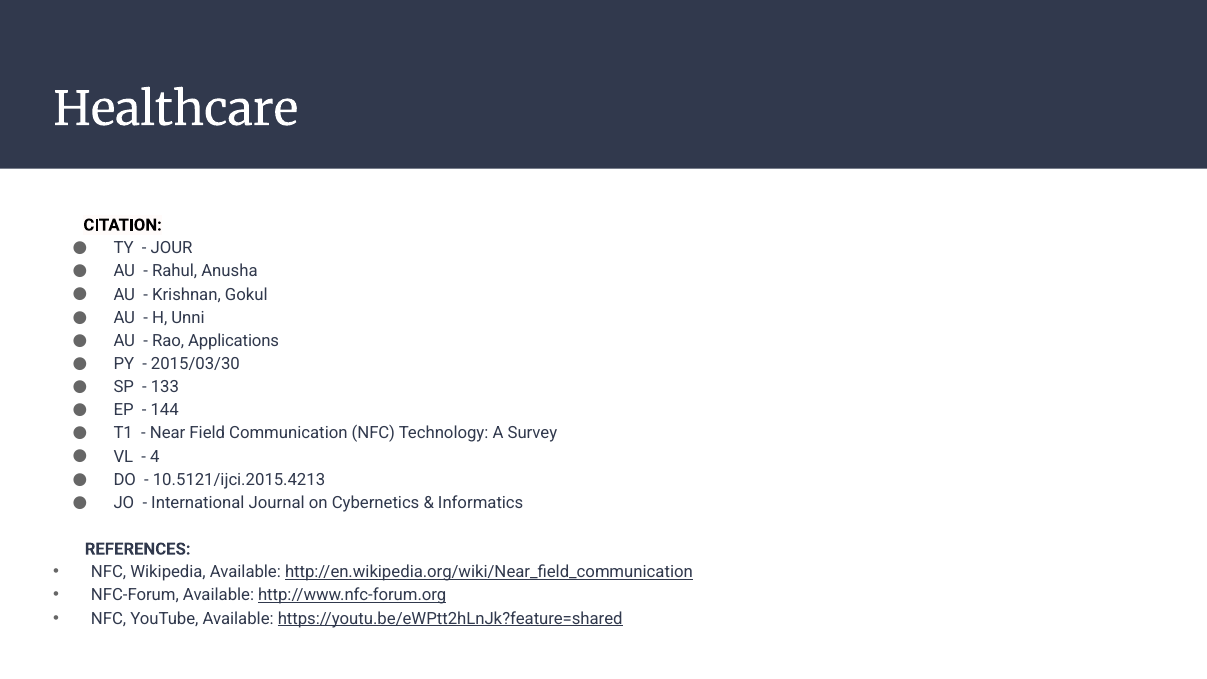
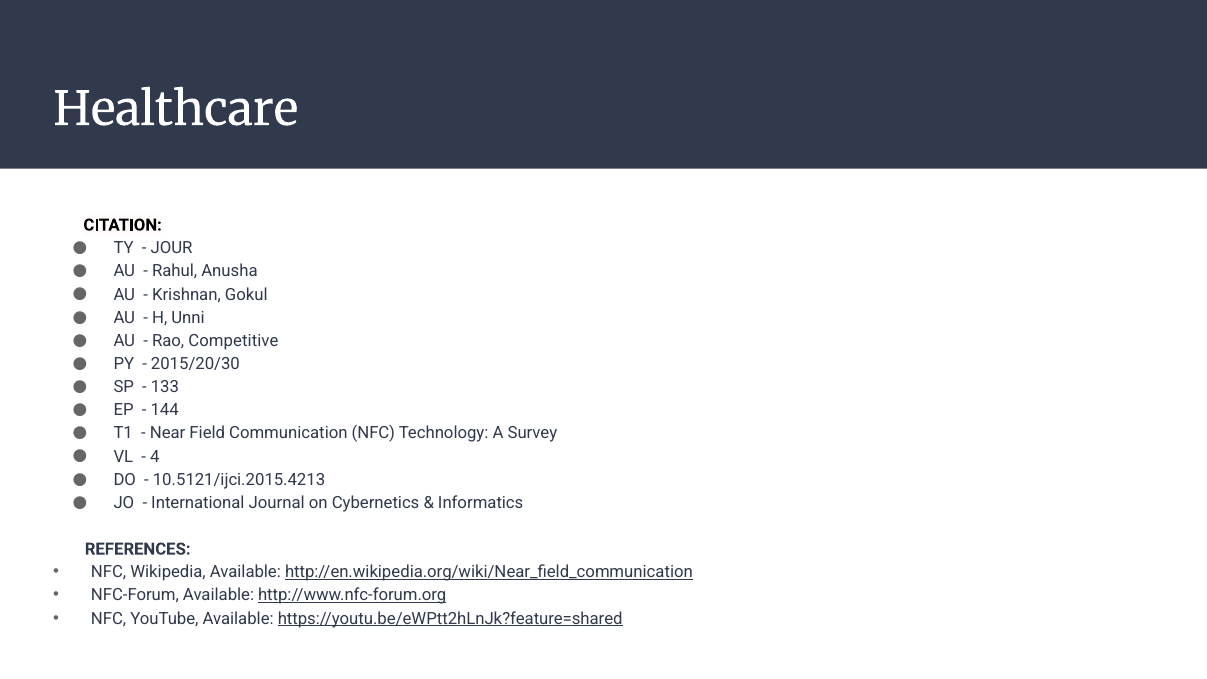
Applications: Applications -> Competitive (233, 341)
2015/03/30: 2015/03/30 -> 2015/20/30 (195, 364)
